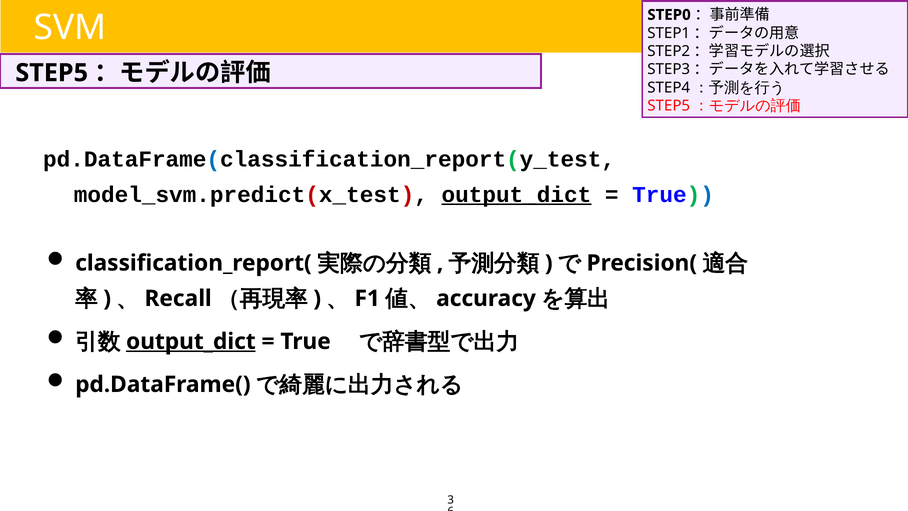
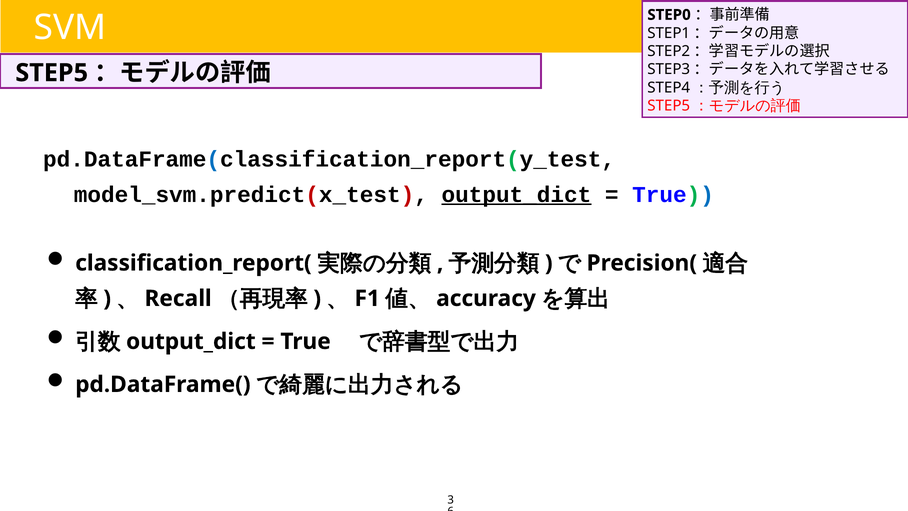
output_dict underline: present -> none (191, 341)
